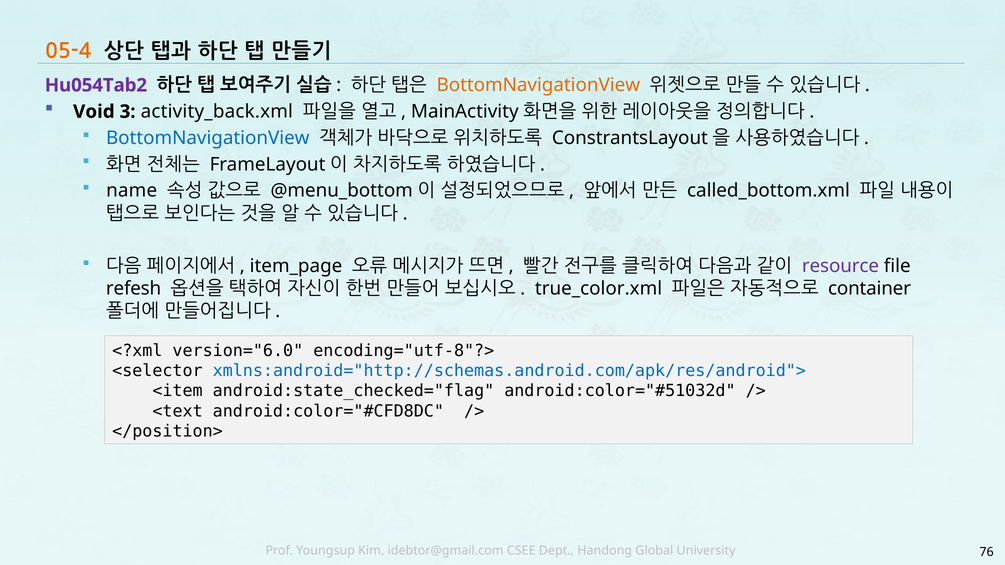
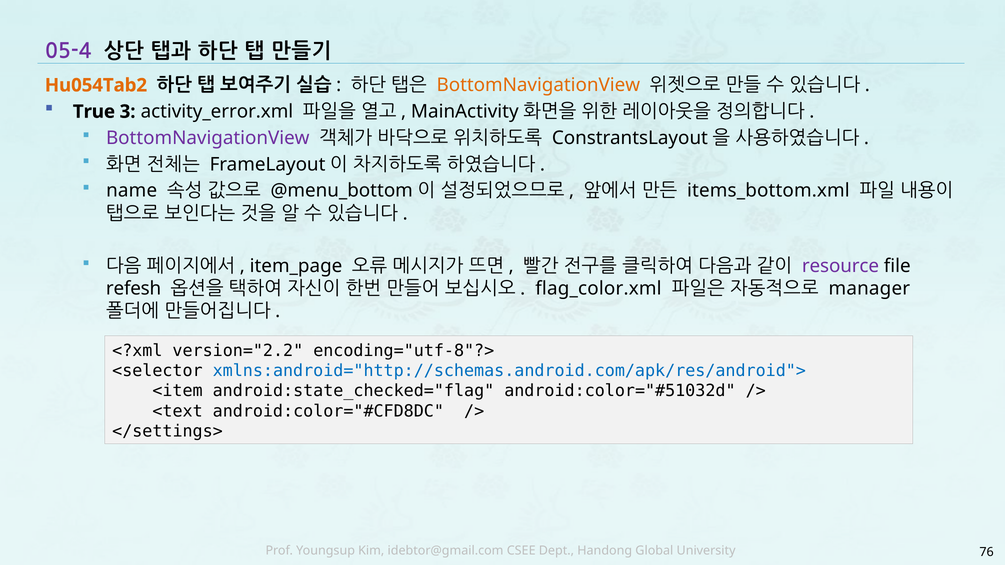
05-4 colour: orange -> purple (68, 52)
Hu054Tab2 colour: purple -> orange (96, 85)
Void: Void -> True (94, 112)
activity_back.xml: activity_back.xml -> activity_error.xml (217, 112)
BottomNavigationView colour: blue -> purple (208, 138)
called_bottom.xml: called_bottom.xml -> items_bottom.xml (768, 191)
true_color.xml: true_color.xml -> flag_color.xml (598, 289)
container: container -> manager (869, 289)
version="6.0: version="6.0 -> version="2.2 (238, 351)
</position>: </position> -> </settings> (167, 431)
